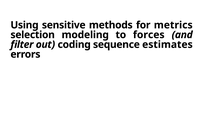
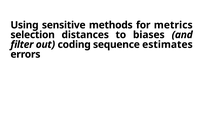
modeling: modeling -> distances (85, 35)
forces: forces -> biases (149, 35)
